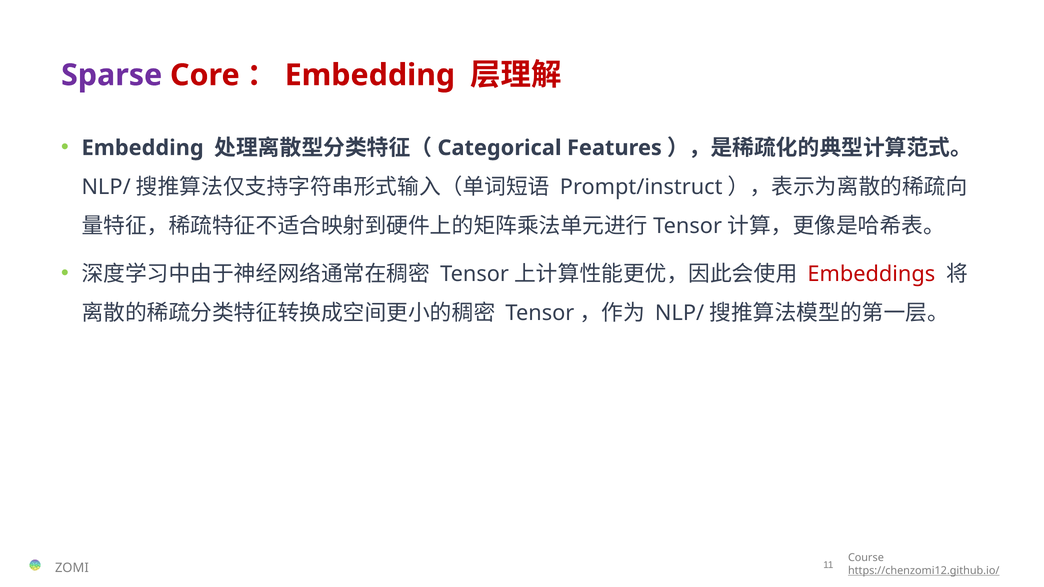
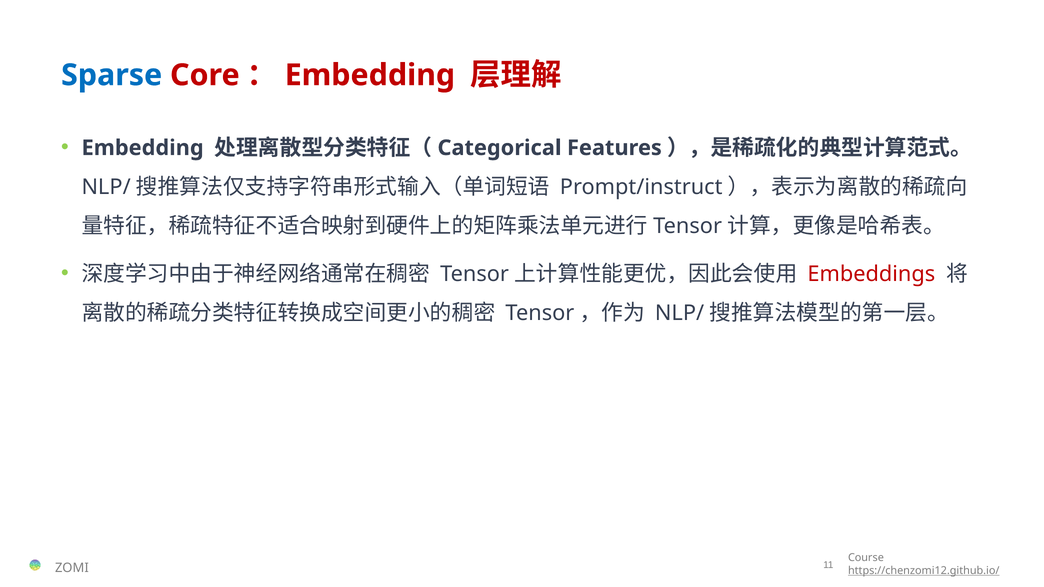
Sparse colour: purple -> blue (112, 75)
